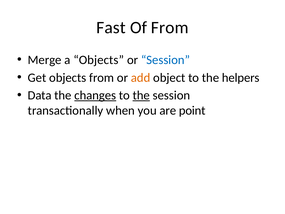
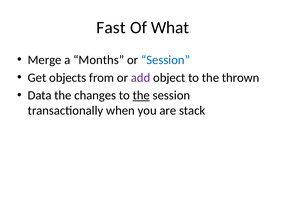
Of From: From -> What (170, 28)
a Objects: Objects -> Months (99, 60)
add colour: orange -> purple (141, 78)
helpers: helpers -> thrown (241, 78)
changes underline: present -> none (95, 95)
point: point -> stack (192, 110)
